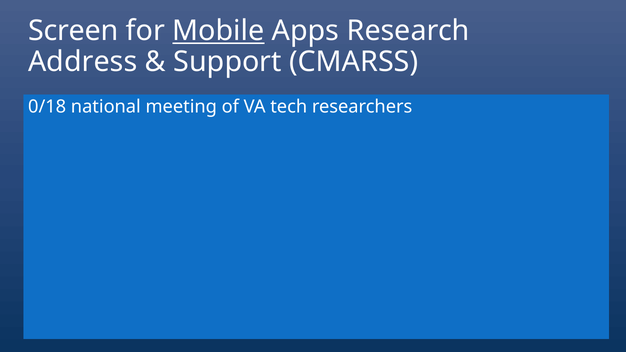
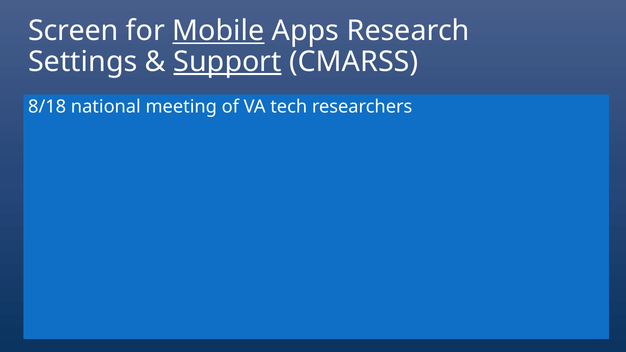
Address: Address -> Settings (83, 62)
Support underline: none -> present (228, 62)
0/18: 0/18 -> 8/18 (47, 107)
